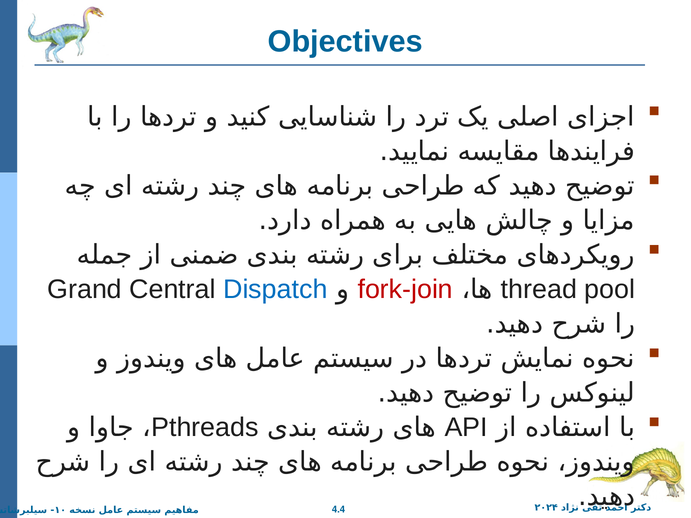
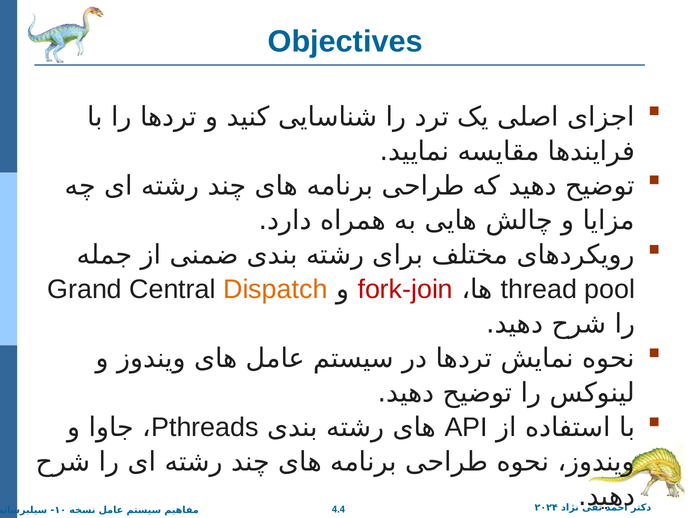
Dispatch colour: blue -> orange (275, 290)
